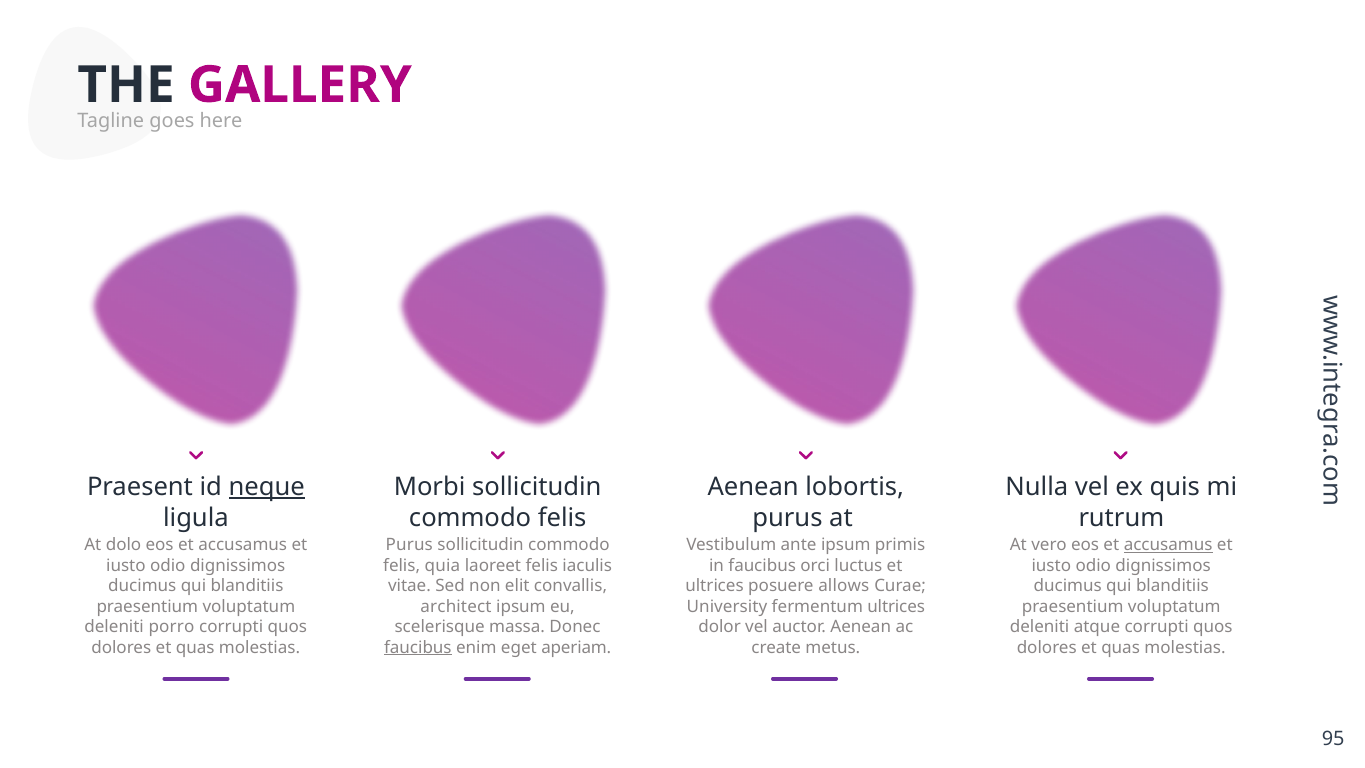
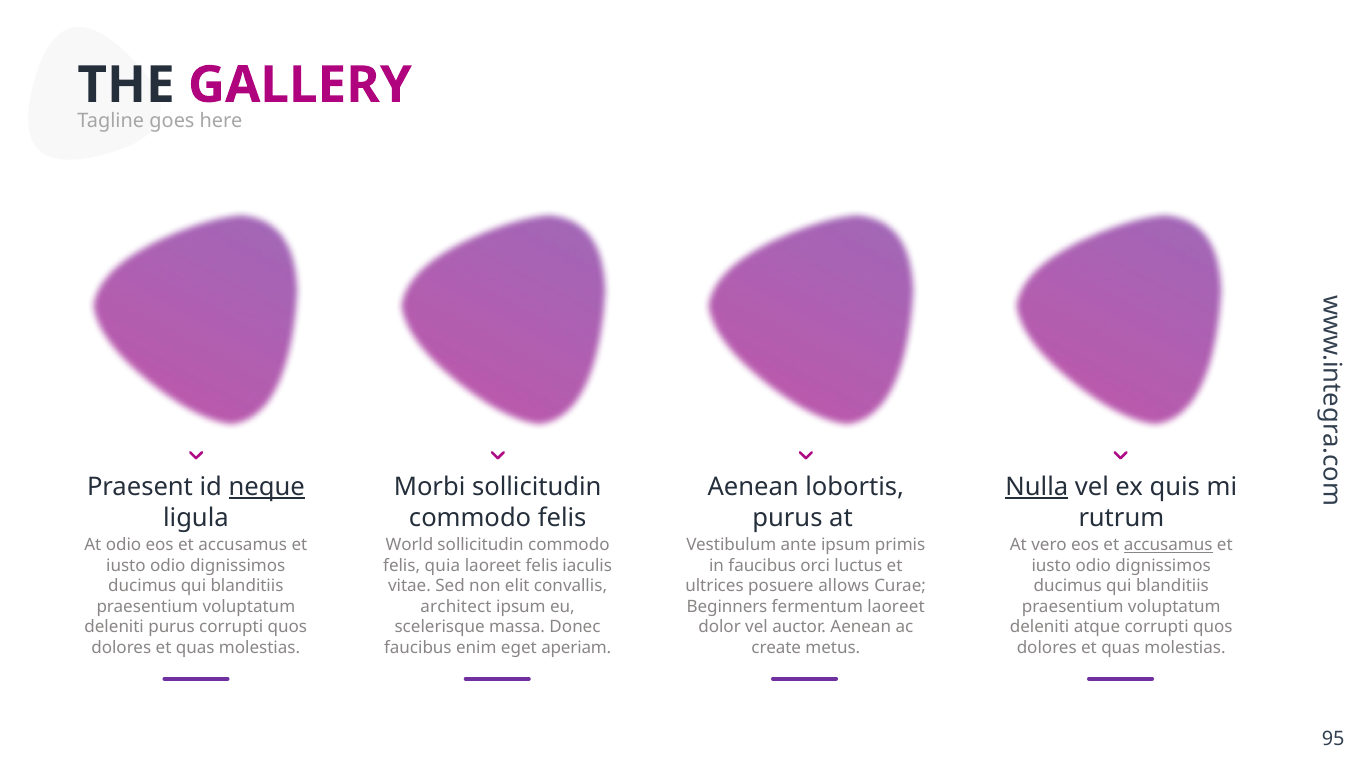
Nulla underline: none -> present (1037, 487)
At dolo: dolo -> odio (124, 545)
Purus: Purus -> World (409, 545)
University: University -> Beginners (727, 606)
fermentum ultrices: ultrices -> laoreet (896, 606)
deleniti porro: porro -> purus (172, 627)
faucibus underline: present -> none (418, 647)
